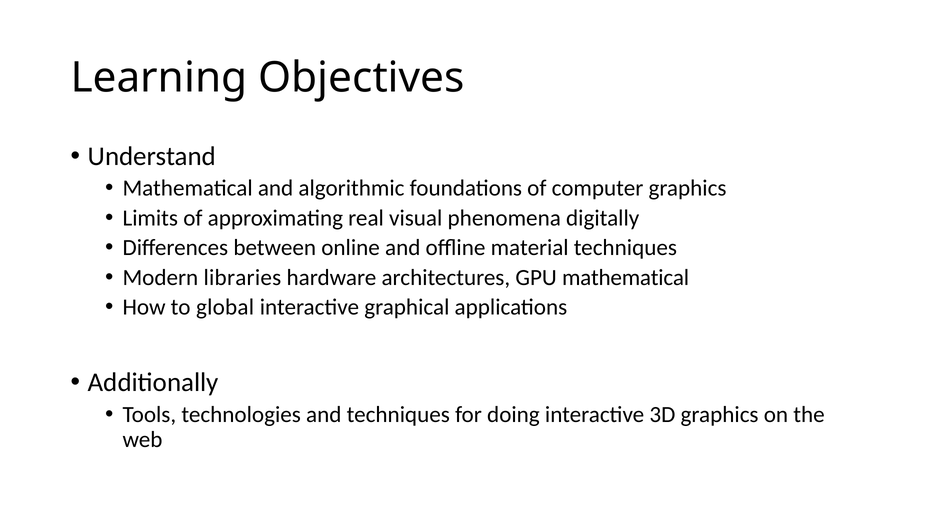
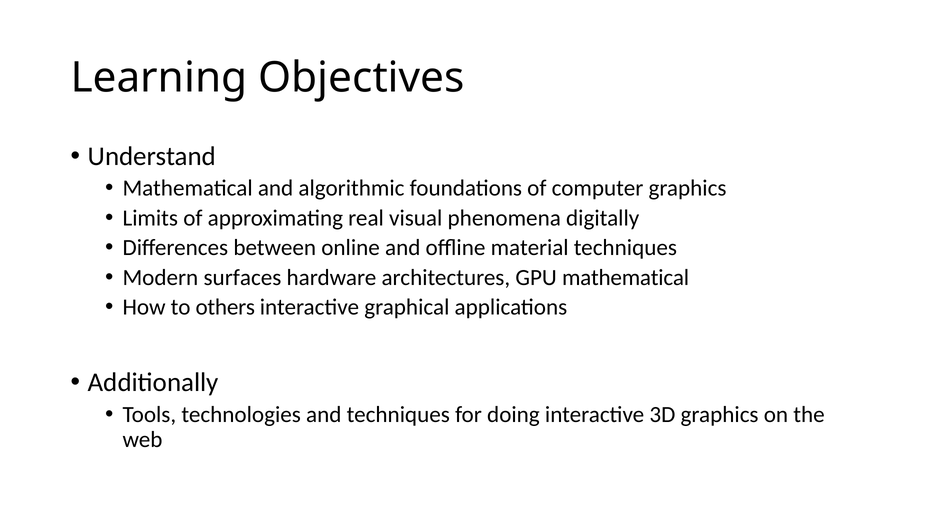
libraries: libraries -> surfaces (242, 278)
global: global -> others (225, 307)
